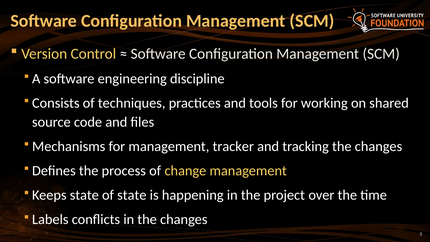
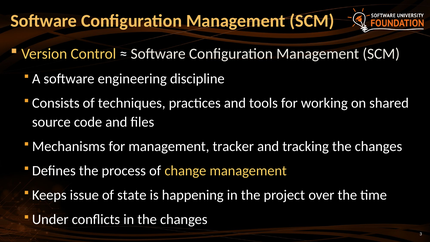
Keeps state: state -> issue (84, 195)
Labels: Labels -> Under (50, 219)
